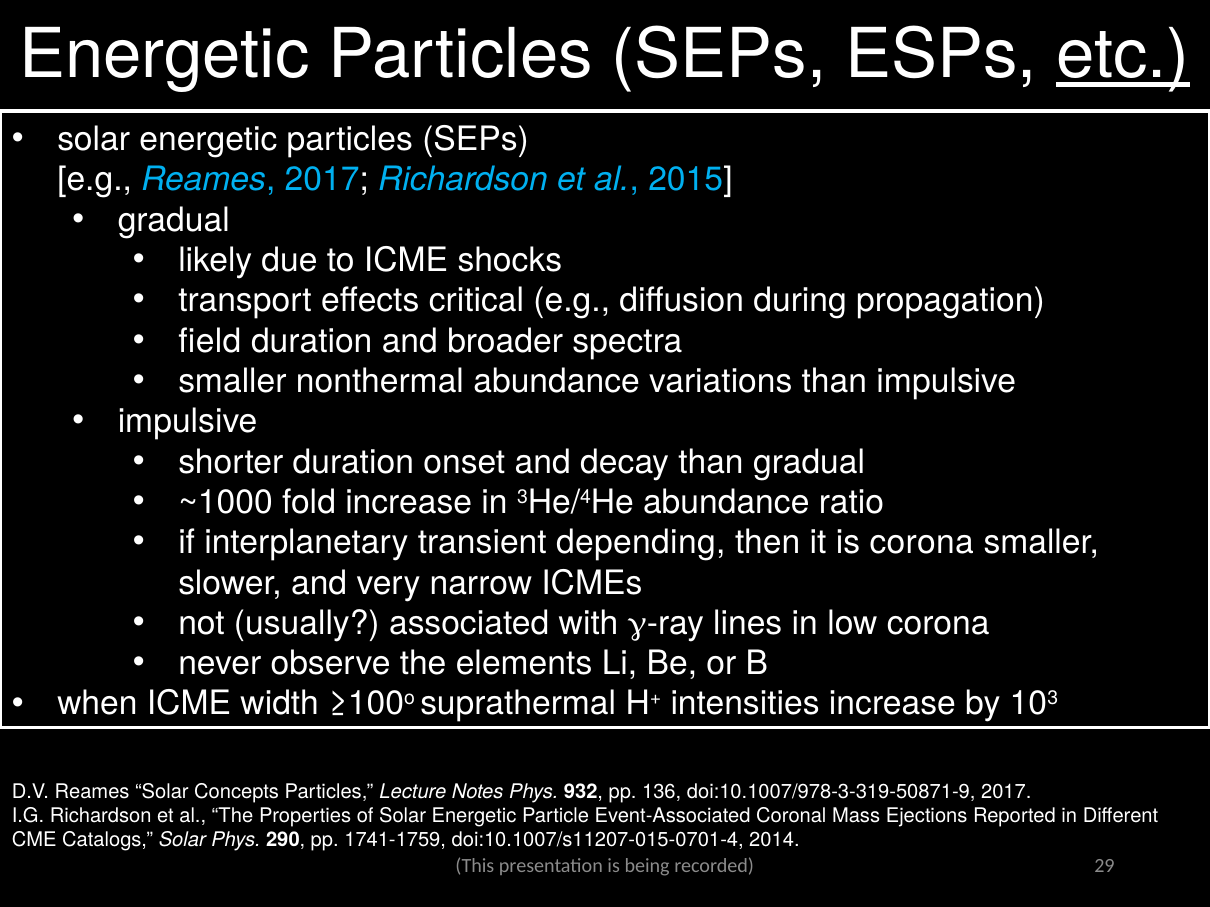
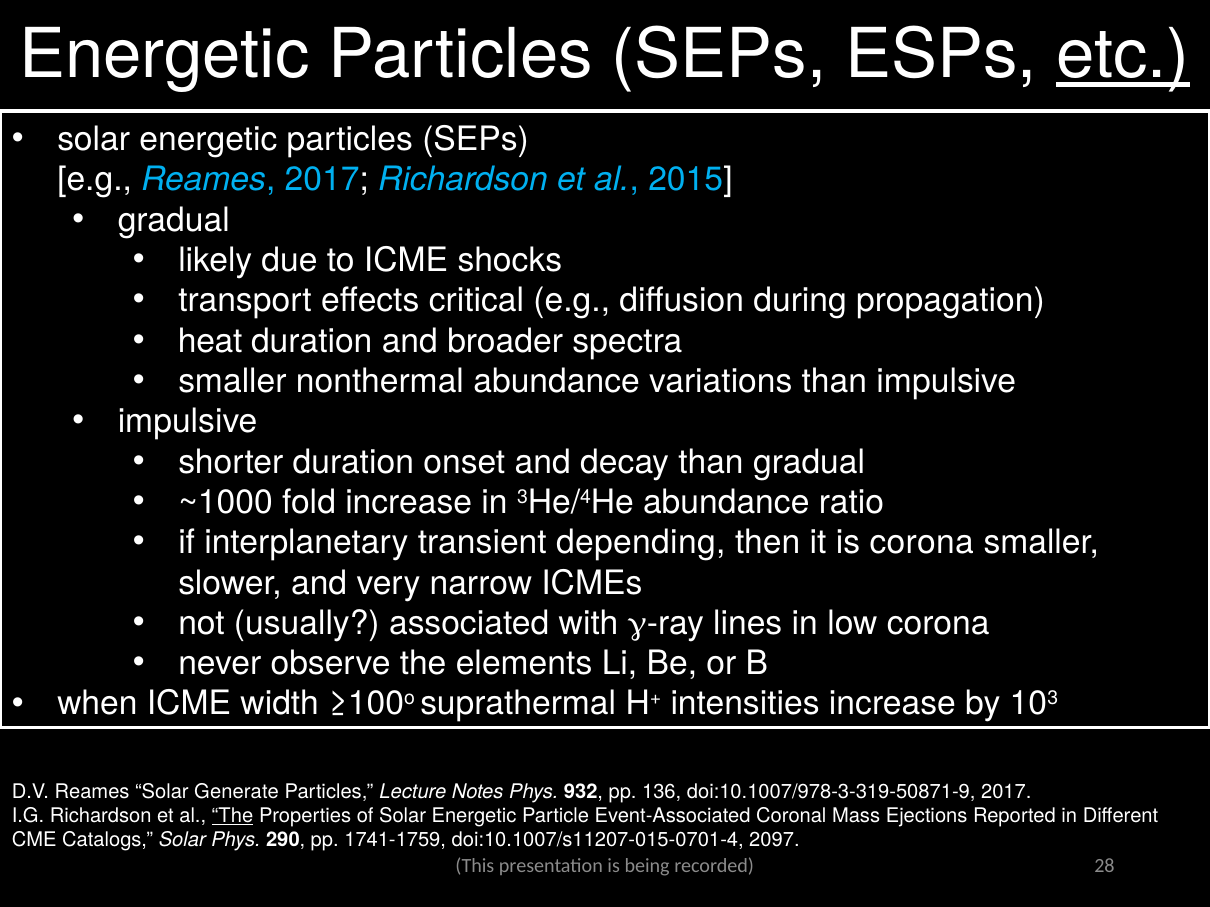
field: field -> heat (210, 341)
Concepts: Concepts -> Generate (237, 792)
The underline: none -> present (233, 816)
2014: 2014 -> 2097 (774, 840)
29: 29 -> 28 (1105, 866)
